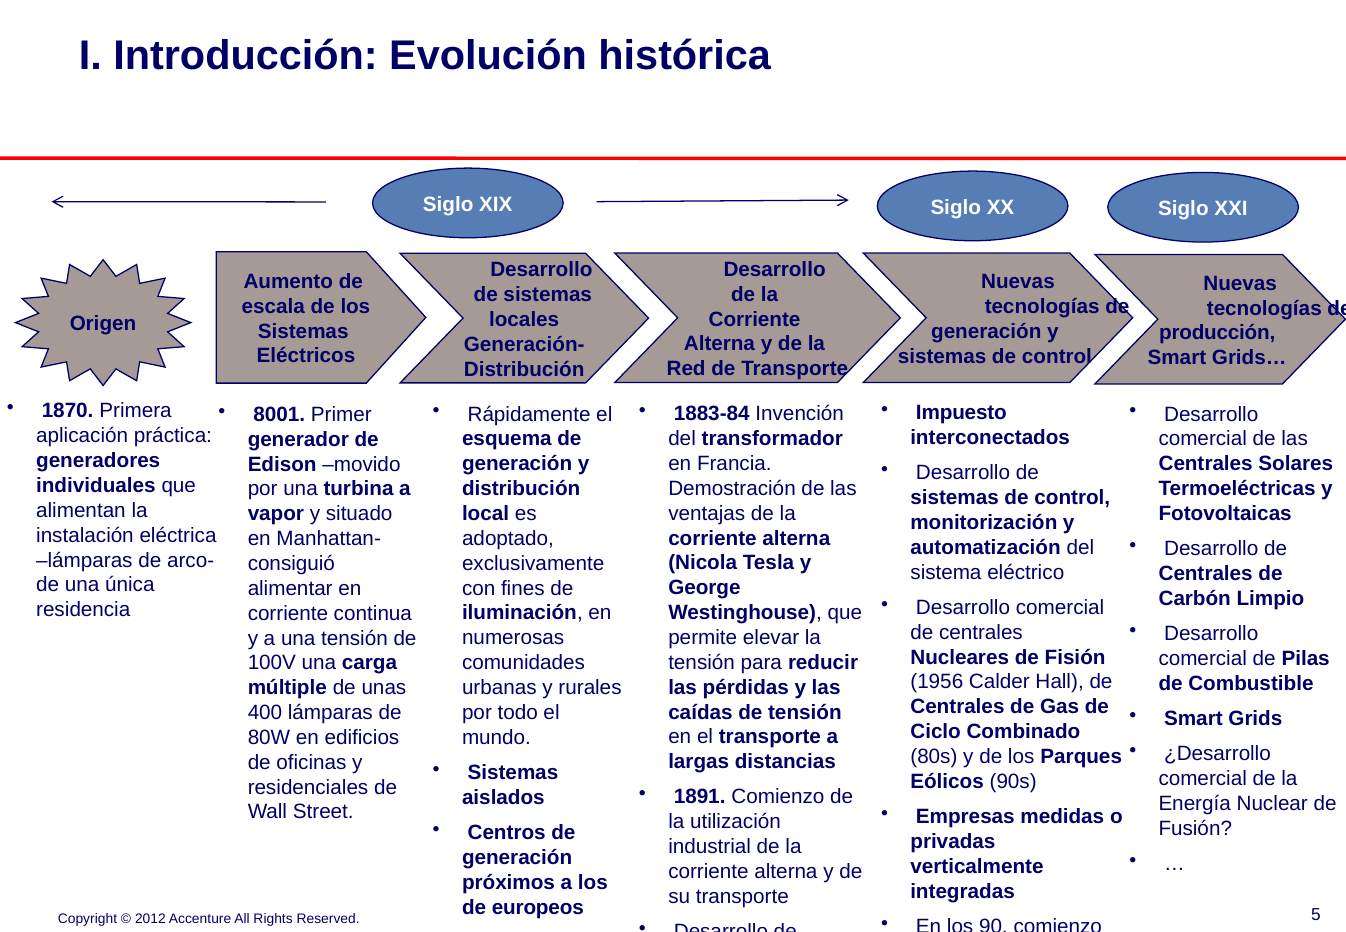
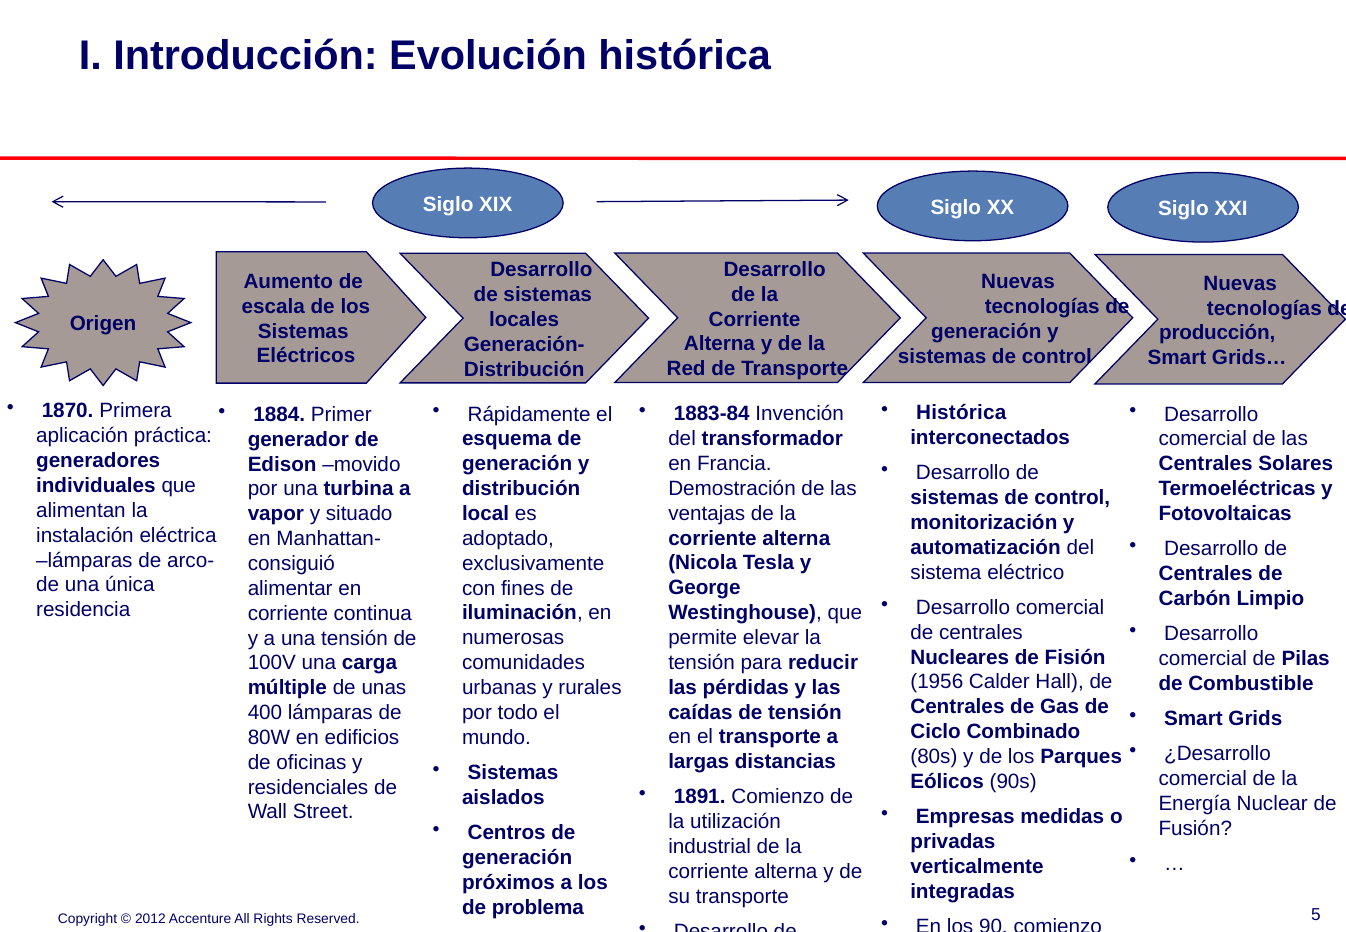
Impuesto: Impuesto -> Histórica (961, 413)
8001: 8001 -> 1884 (279, 414)
europeos: europeos -> problema (538, 907)
